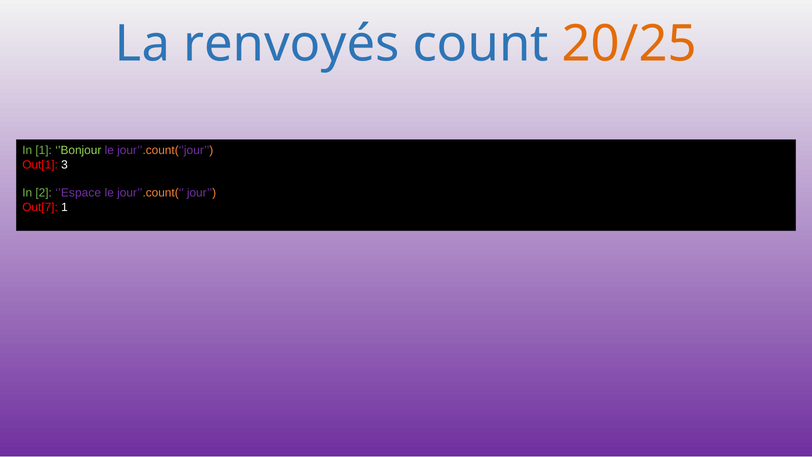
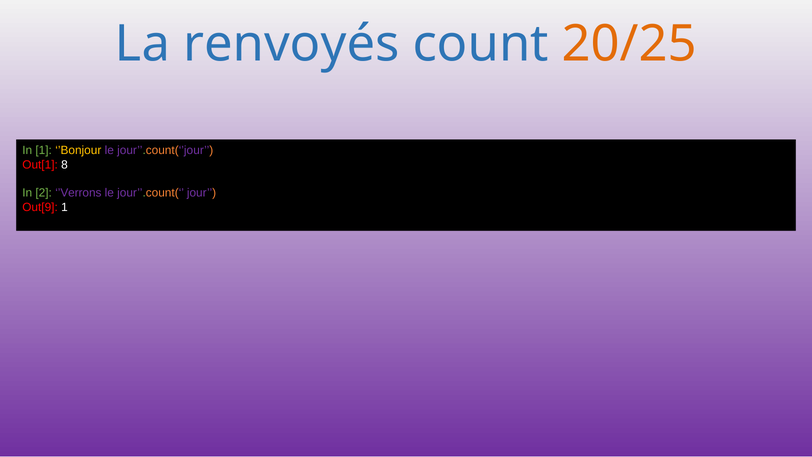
’Bonjour colour: light green -> yellow (78, 150)
3: 3 -> 8 (64, 165)
’Espace: ’Espace -> ’Verrons (78, 193)
Out[7: Out[7 -> Out[9 (40, 207)
